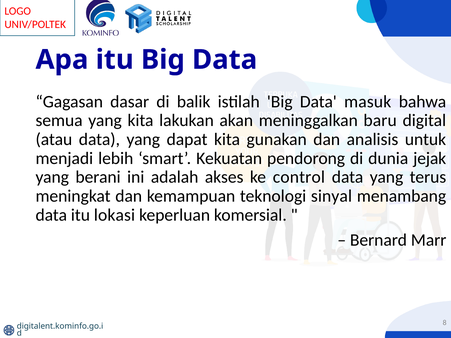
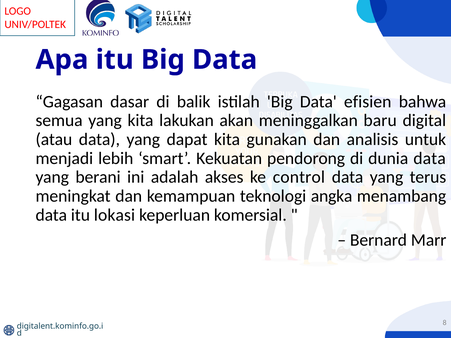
masuk: masuk -> efisien (368, 102)
dunia jejak: jejak -> data (430, 158)
sinyal: sinyal -> angka (332, 196)
